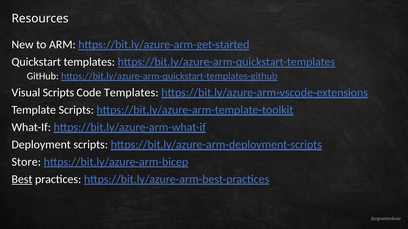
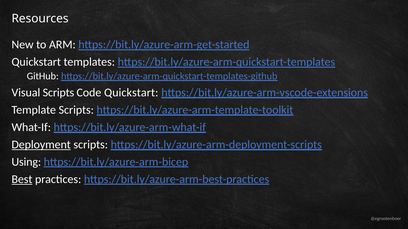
Code Templates: Templates -> Quickstart (131, 93)
Deployment underline: none -> present (41, 145)
Store: Store -> Using (26, 162)
